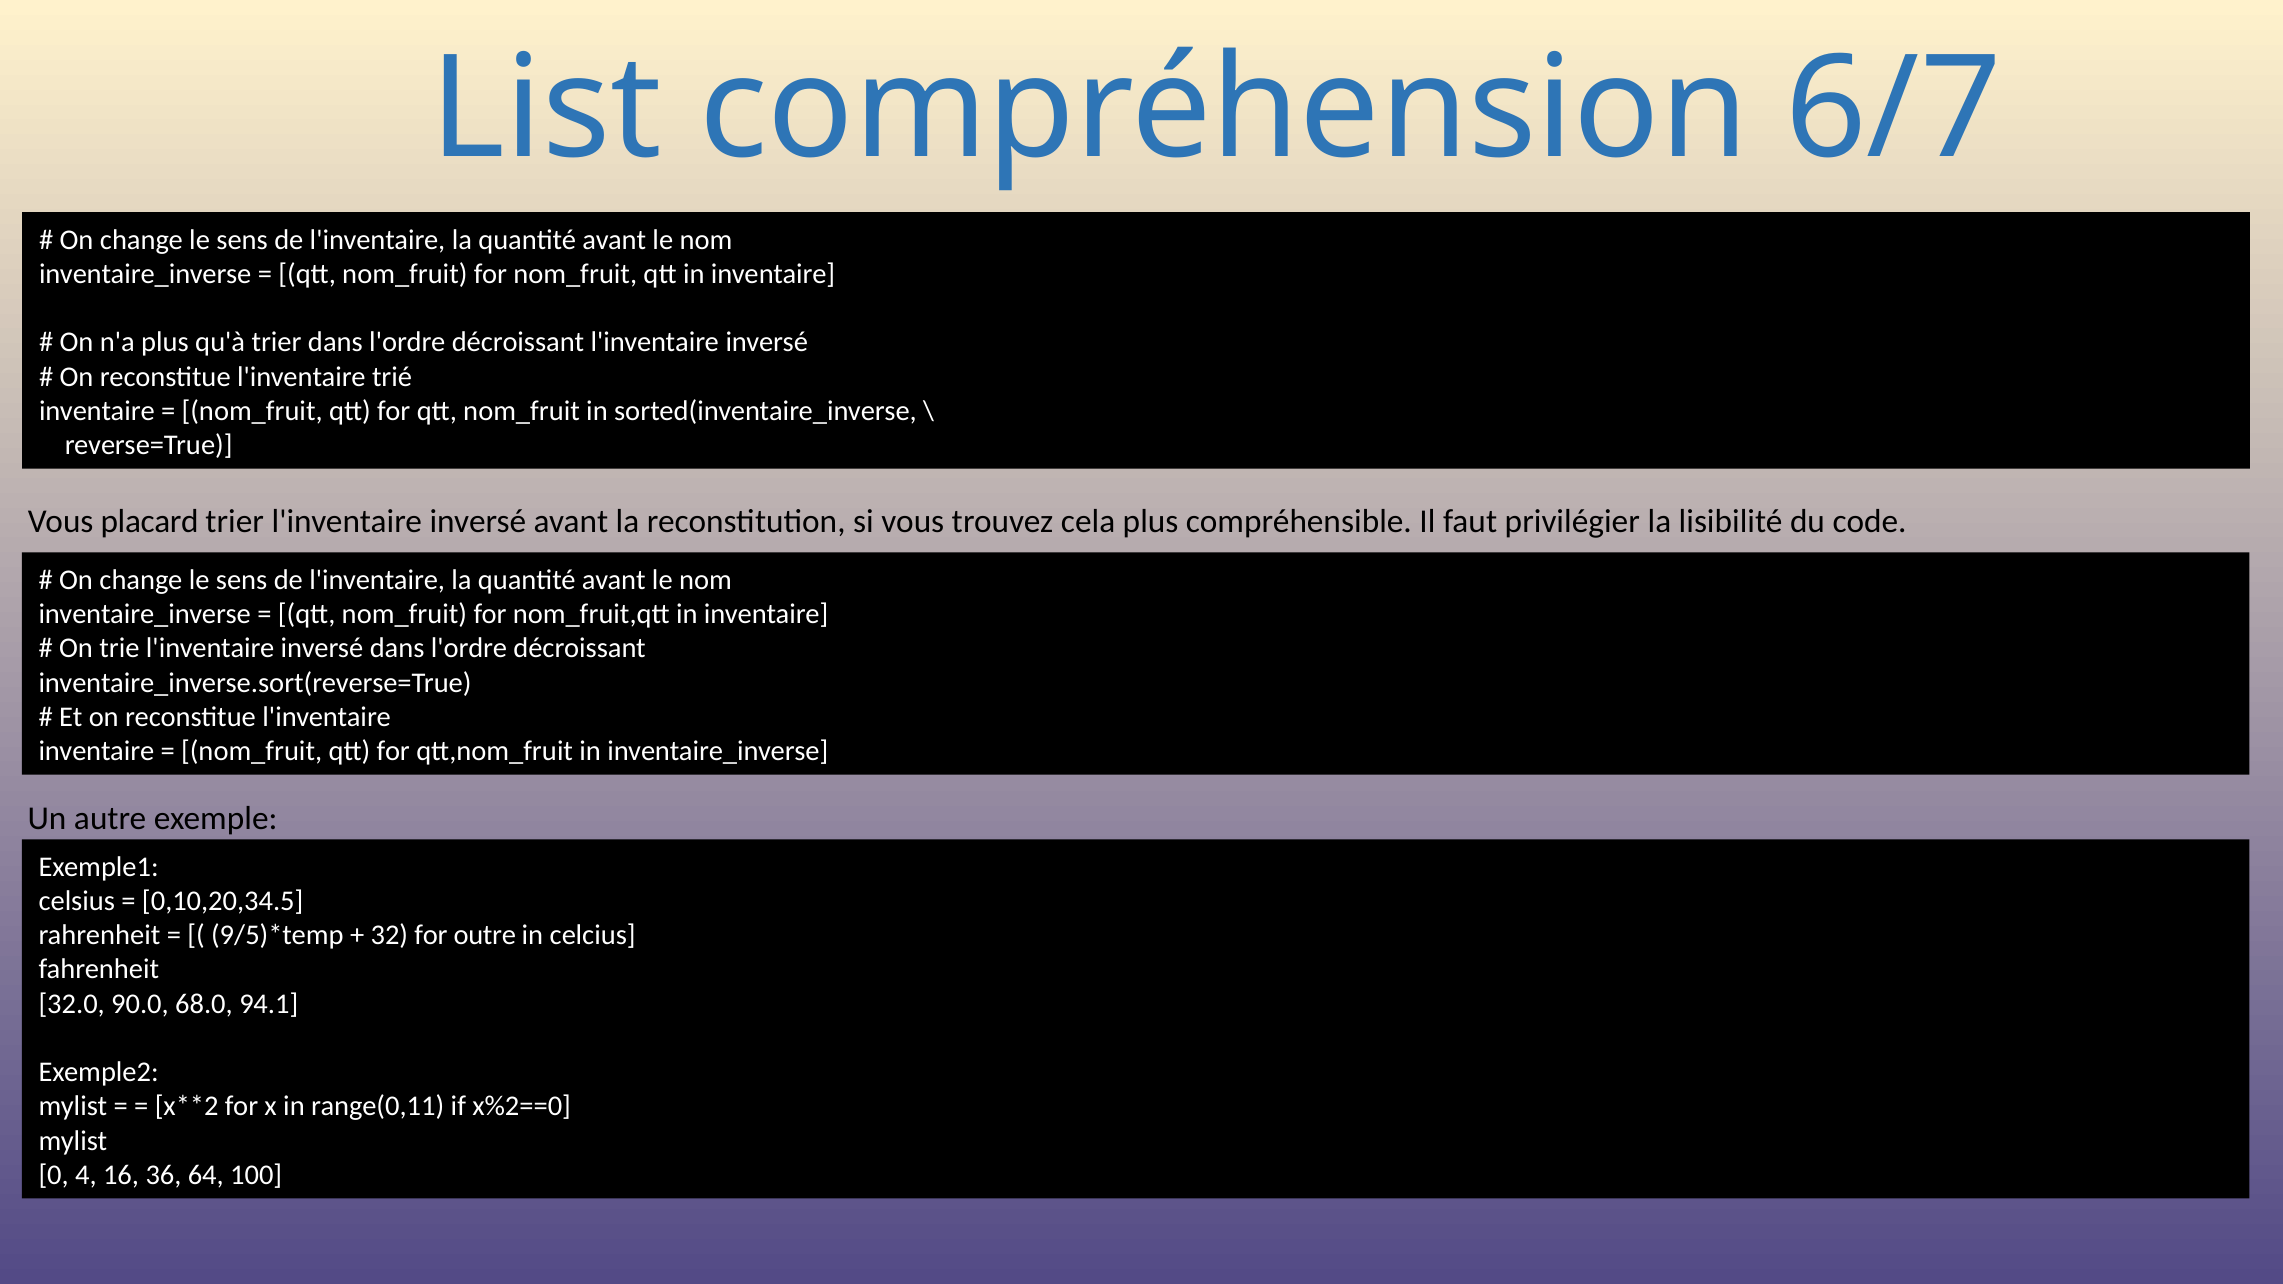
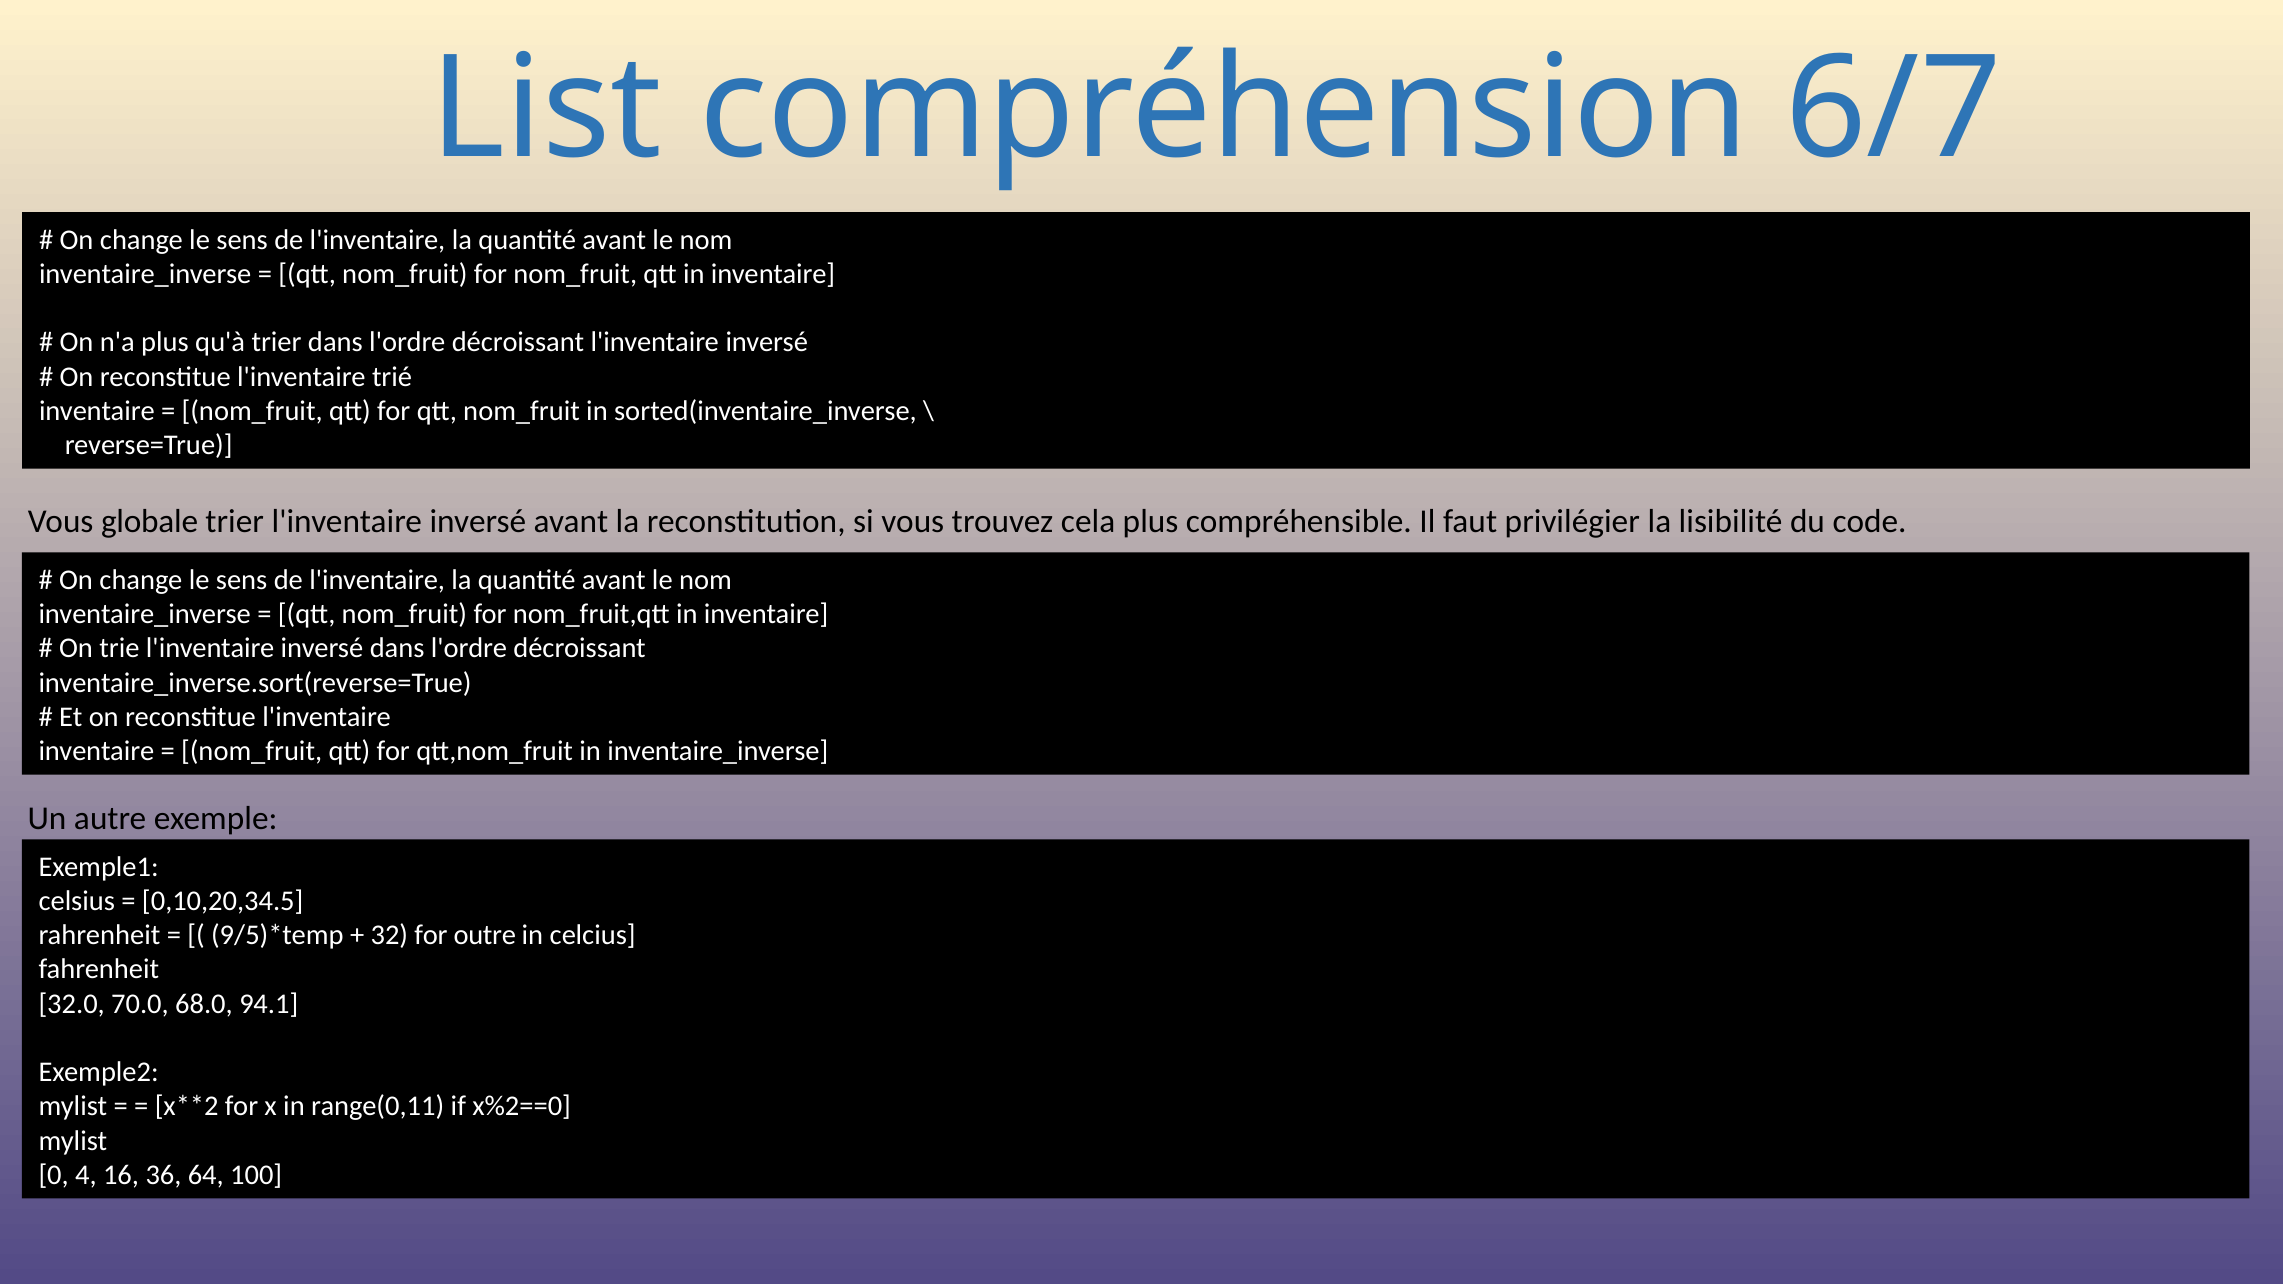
placard: placard -> globale (150, 521)
90.0: 90.0 -> 70.0 (140, 1004)
